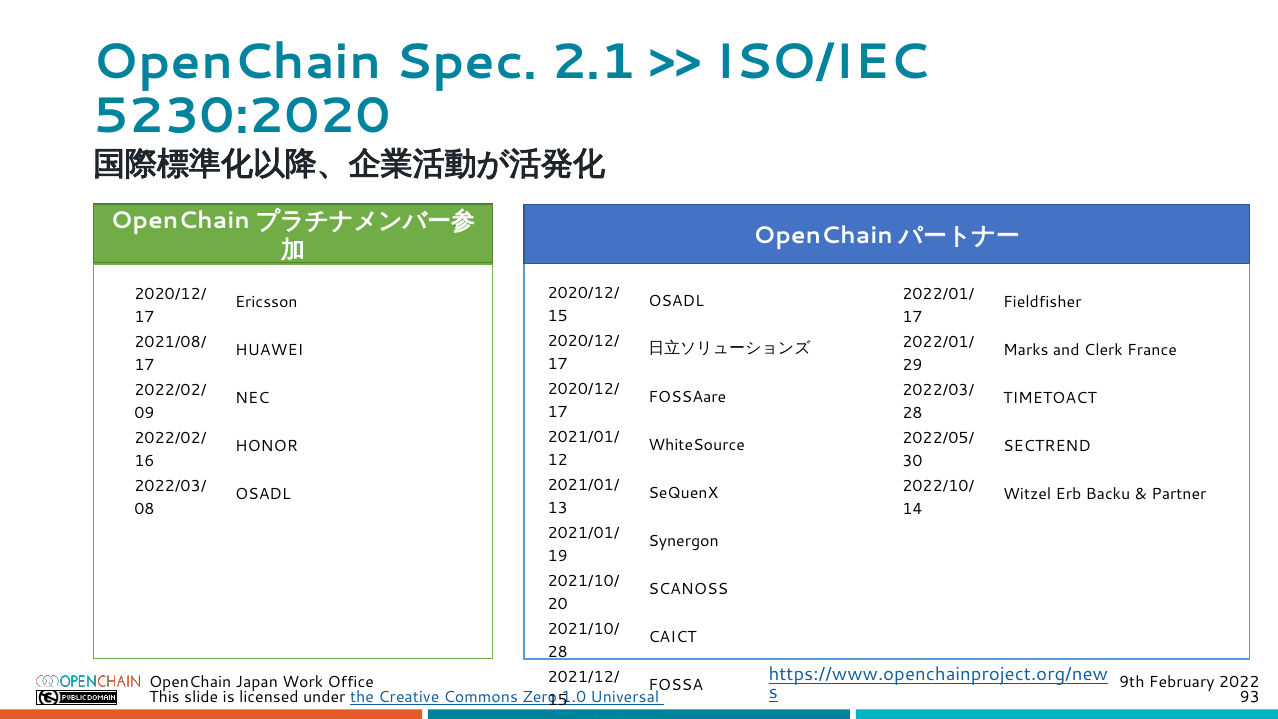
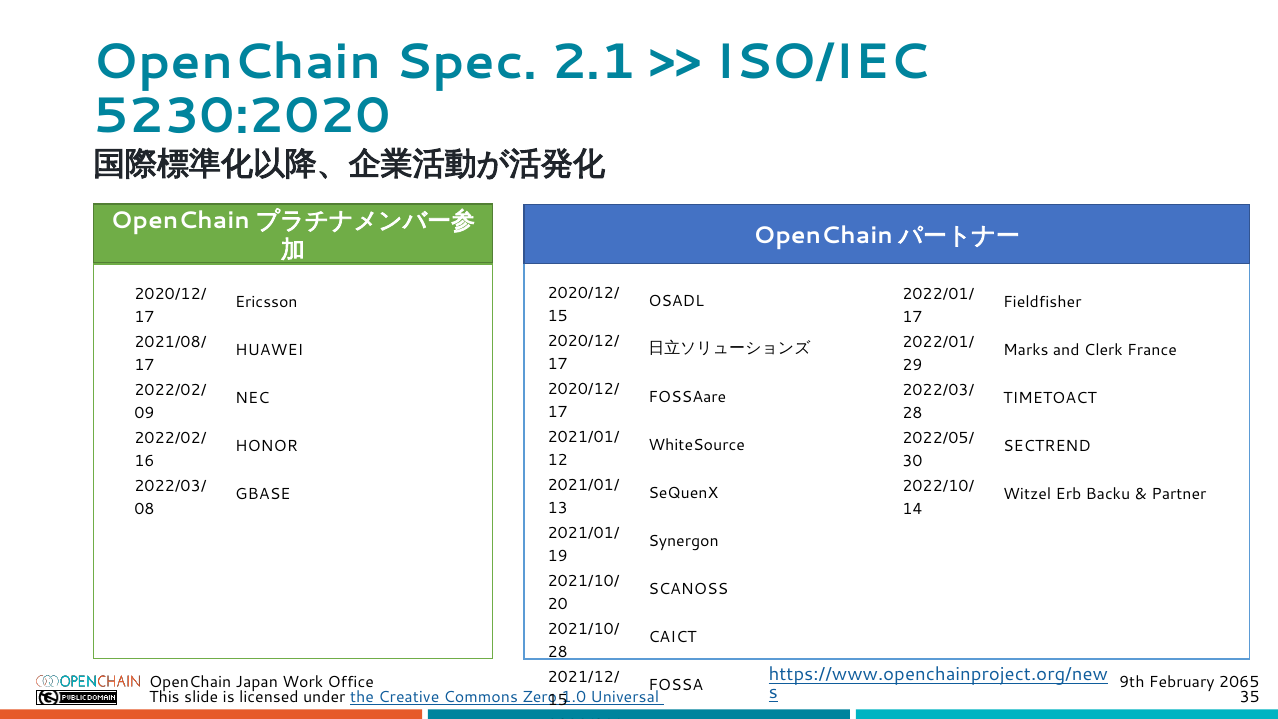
OSADL: OSADL -> GBASE (263, 494)
2022: 2022 -> 2065 (1239, 682)
93: 93 -> 35 (1250, 697)
